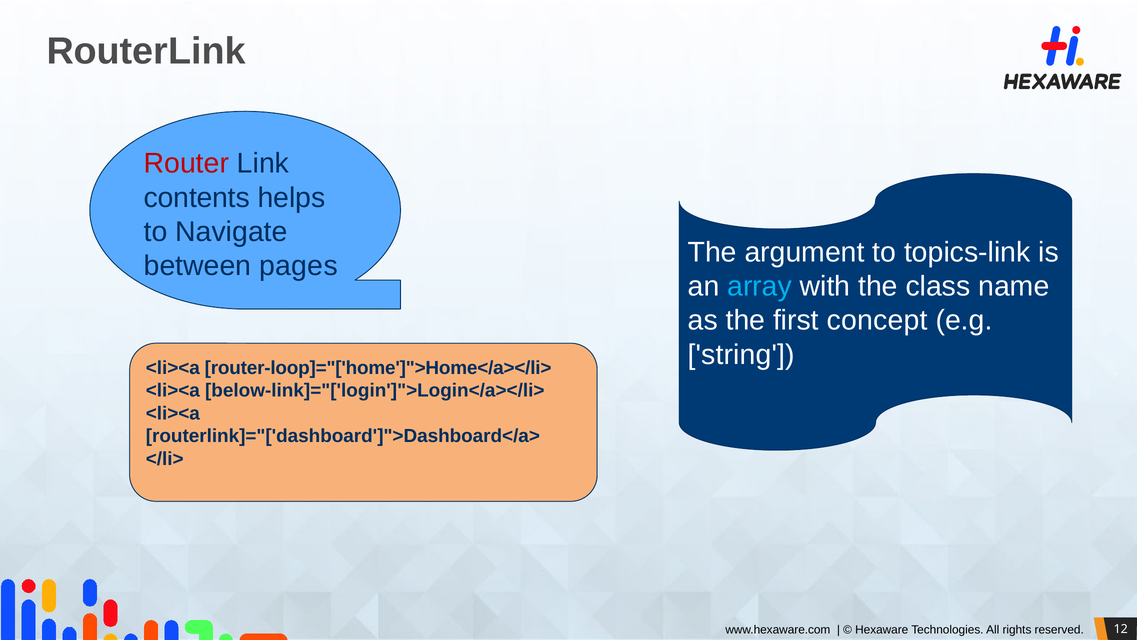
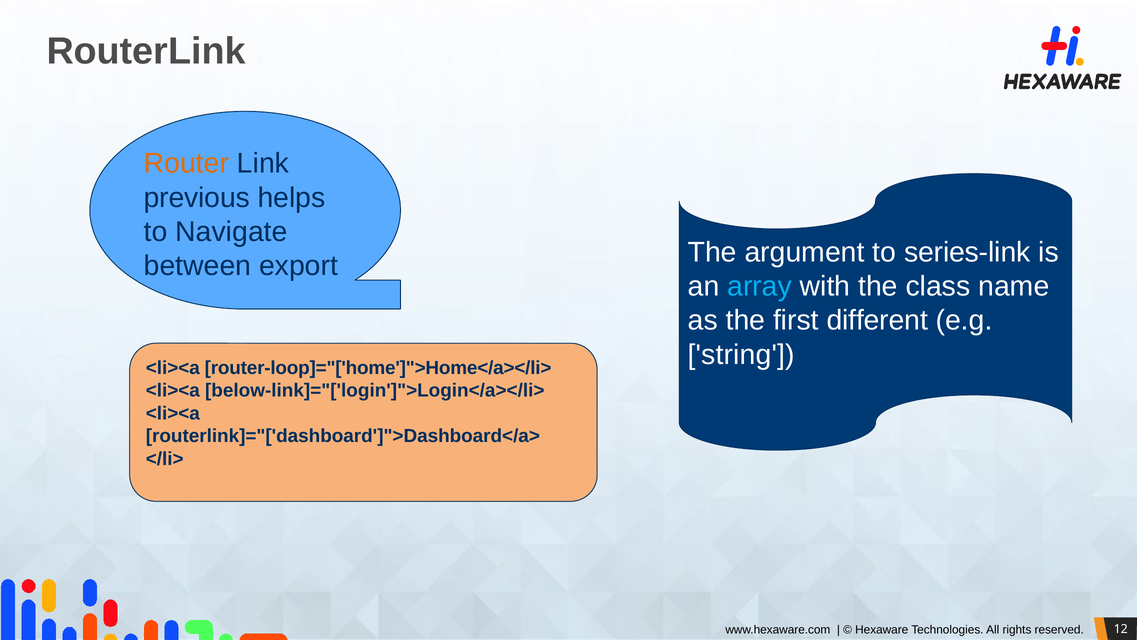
Router colour: red -> orange (186, 163)
contents: contents -> previous (197, 198)
topics-link: topics-link -> series-link (967, 252)
pages: pages -> export (299, 266)
concept: concept -> different (877, 320)
